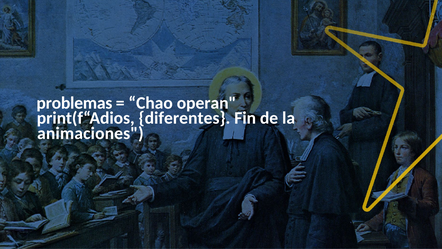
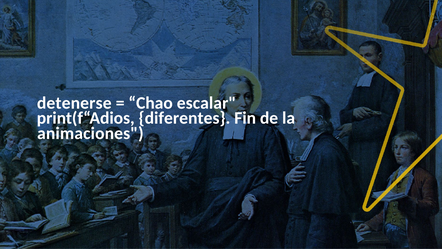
problemas: problemas -> detenerse (74, 103)
operan: operan -> escalar (206, 103)
